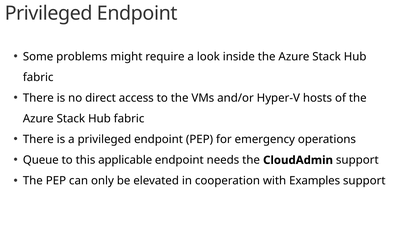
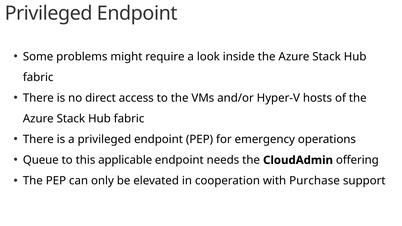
CloudAdmin support: support -> offering (357, 160)
Examples: Examples -> Purchase (315, 181)
